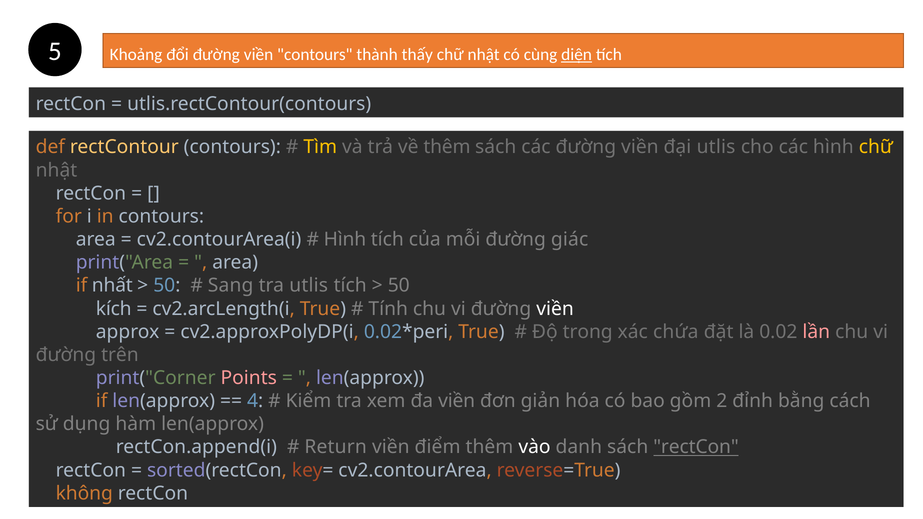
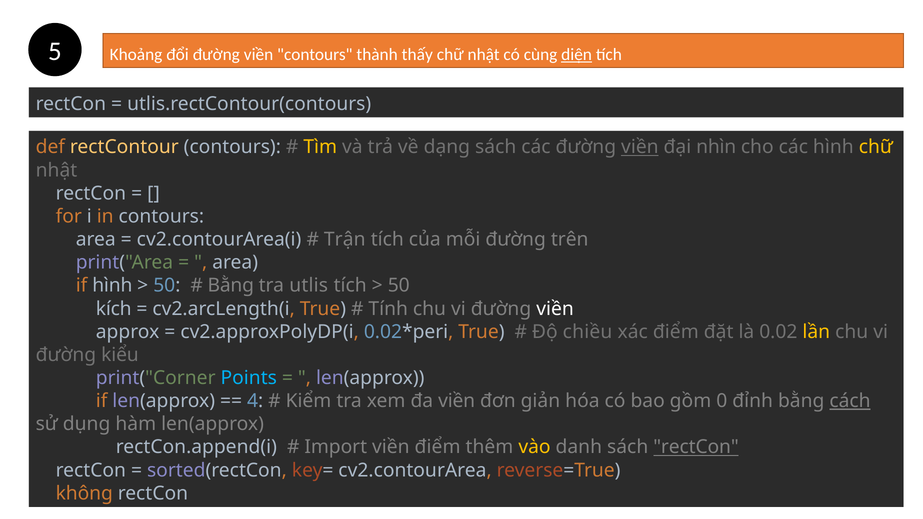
về thêm: thêm -> dạng (447, 147)
viền underline: none -> present (640, 147)
đại utlis: utlis -> nhìn (716, 147)
Hình: Hình -> Trận (345, 240)
giác: giác -> trên (570, 240)
if nhất: nhất -> hình (112, 286)
Sang: Sang -> Bằng (231, 286)
trong: trong -> chiều (588, 332)
xác chứa: chứa -> điểm (676, 332)
lần colour: pink -> yellow (816, 332)
trên: trên -> kiểu (120, 355)
Points colour: pink -> light blue (249, 378)
2: 2 -> 0 (722, 401)
cách underline: none -> present (850, 401)
Return: Return -> Import (336, 447)
vào colour: white -> yellow (534, 447)
